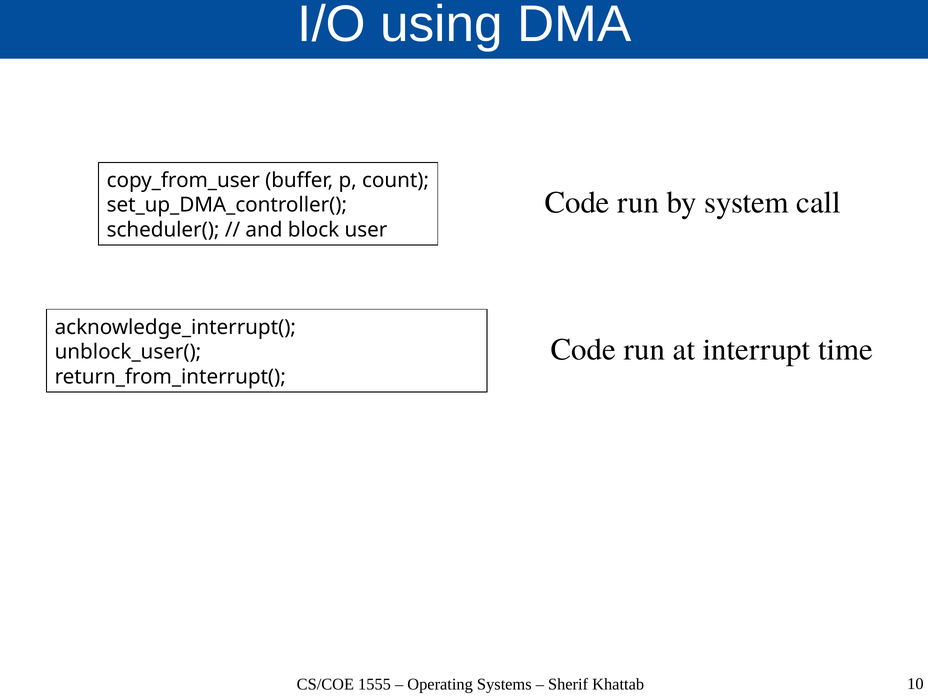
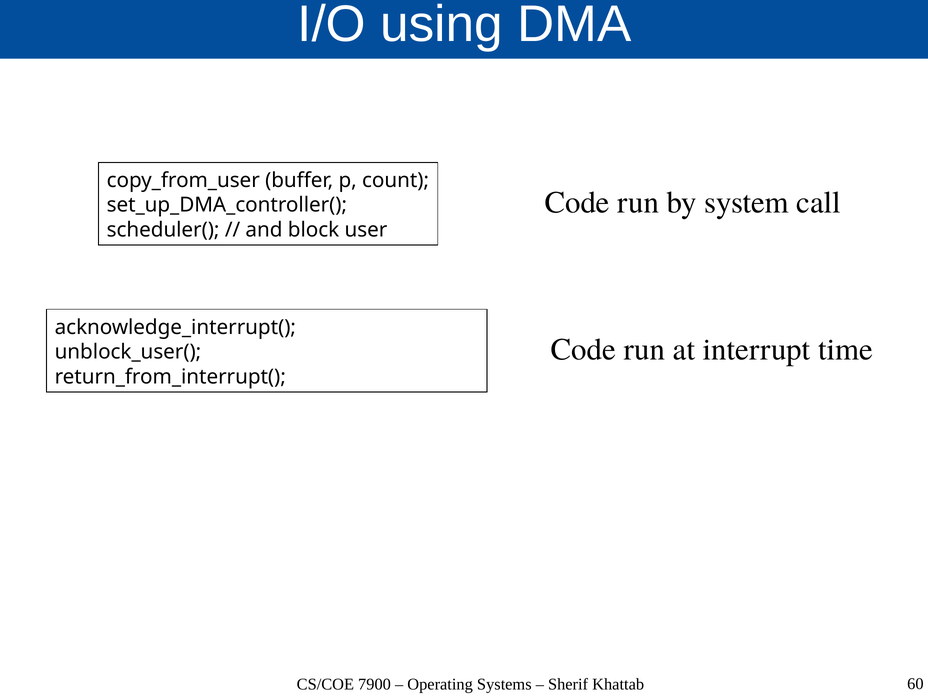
1555: 1555 -> 7900 (375, 684)
10: 10 -> 60 (915, 684)
